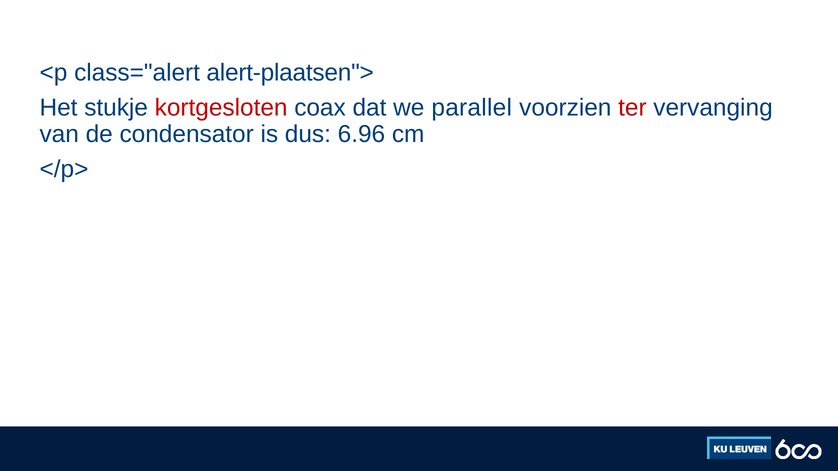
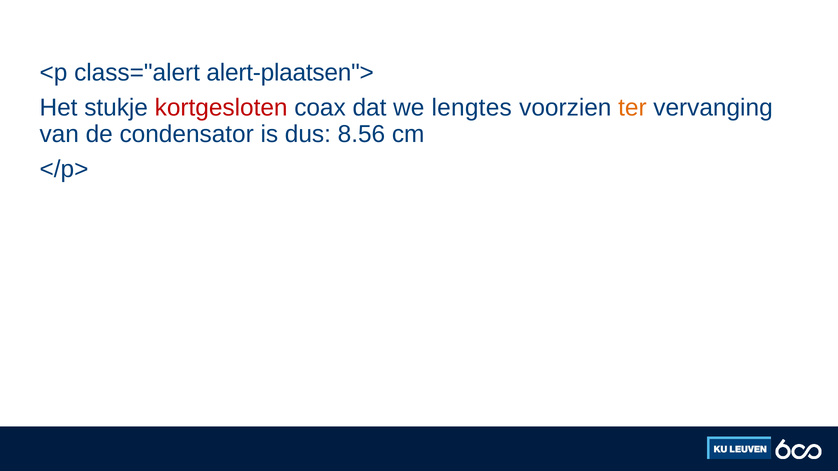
parallel: parallel -> lengtes (472, 108)
ter colour: red -> orange (632, 108)
6.96: 6.96 -> 8.56 (361, 134)
